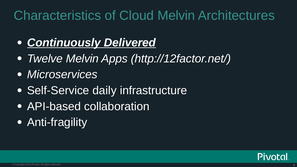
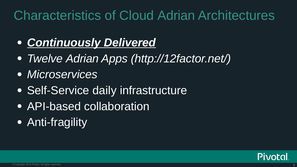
Cloud Melvin: Melvin -> Adrian (176, 15)
Twelve Melvin: Melvin -> Adrian (82, 59)
